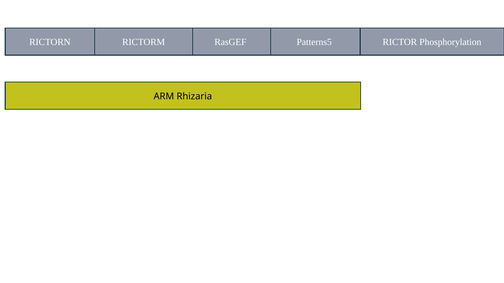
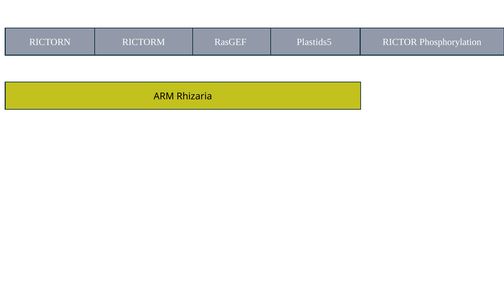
Patterns5: Patterns5 -> Plastids5 (314, 42)
